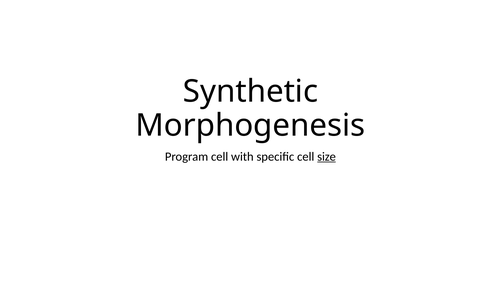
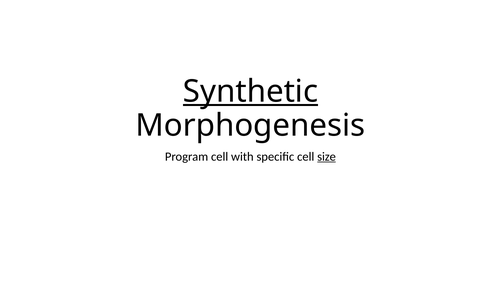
Synthetic underline: none -> present (250, 91)
